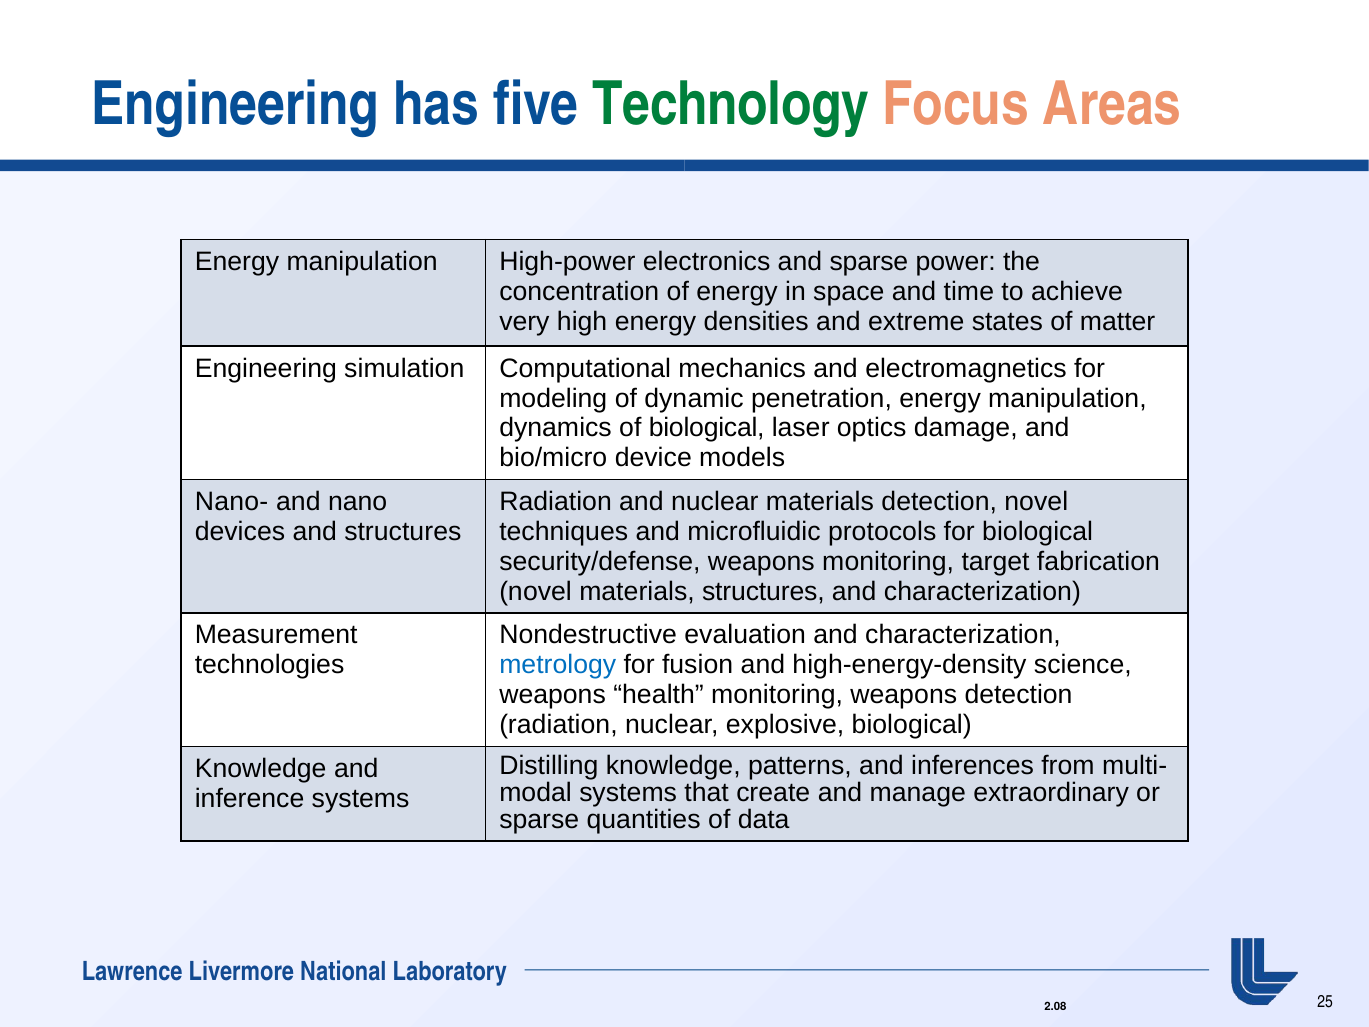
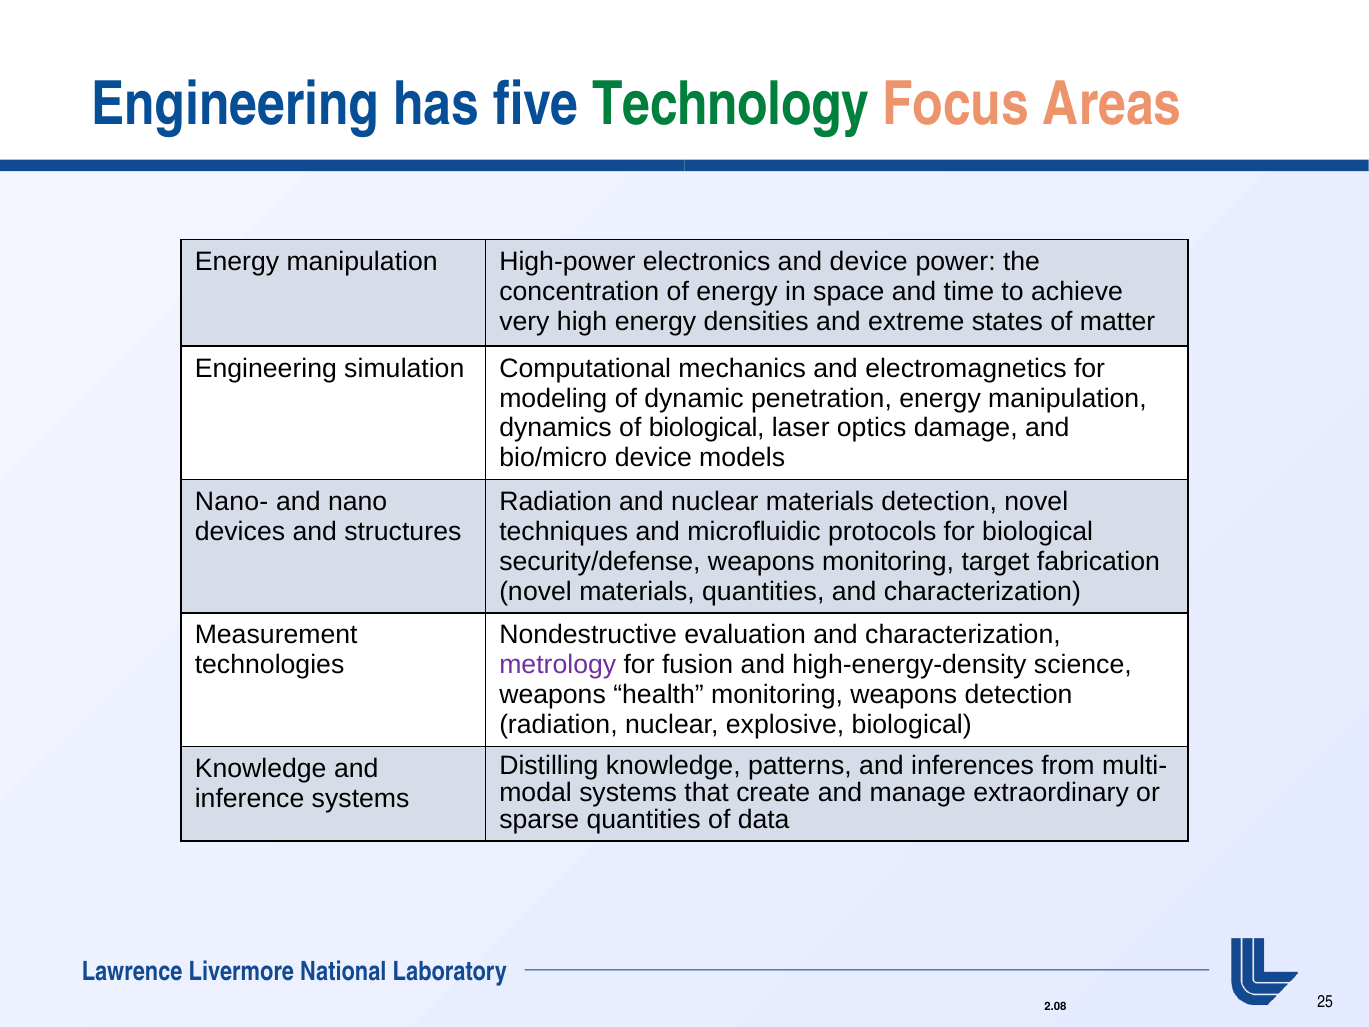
and sparse: sparse -> device (869, 262)
materials structures: structures -> quantities (763, 591)
metrology colour: blue -> purple (558, 665)
